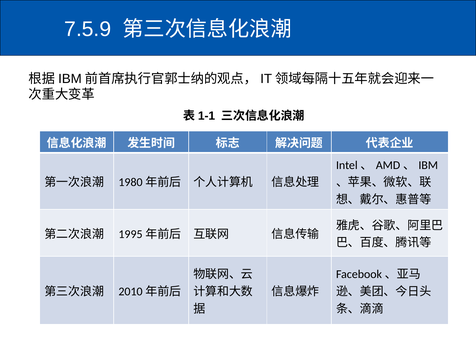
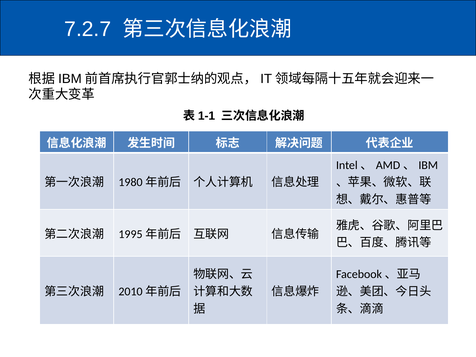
7.5.9: 7.5.9 -> 7.2.7 (88, 29)
